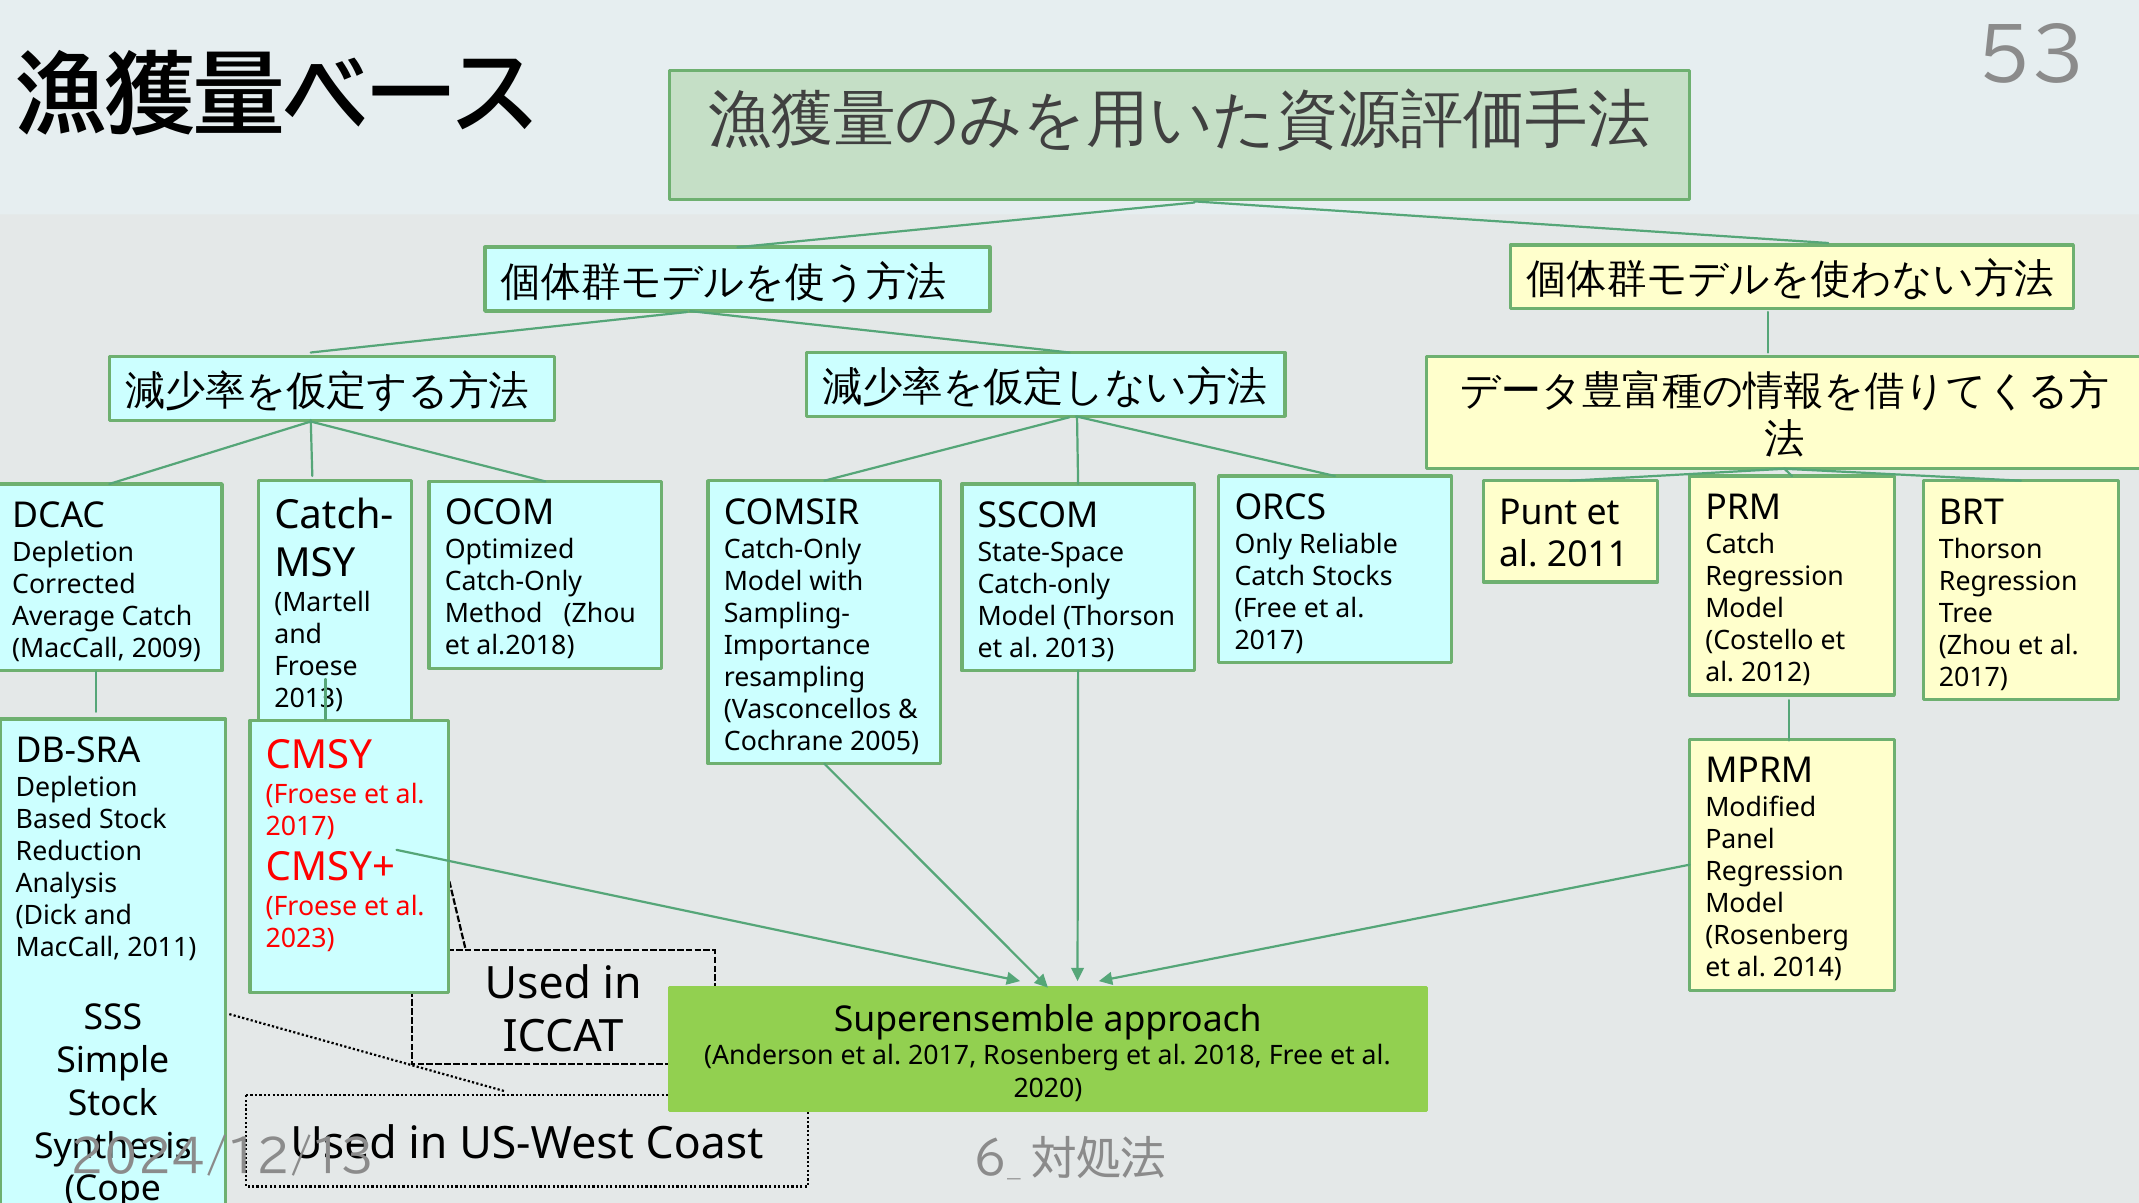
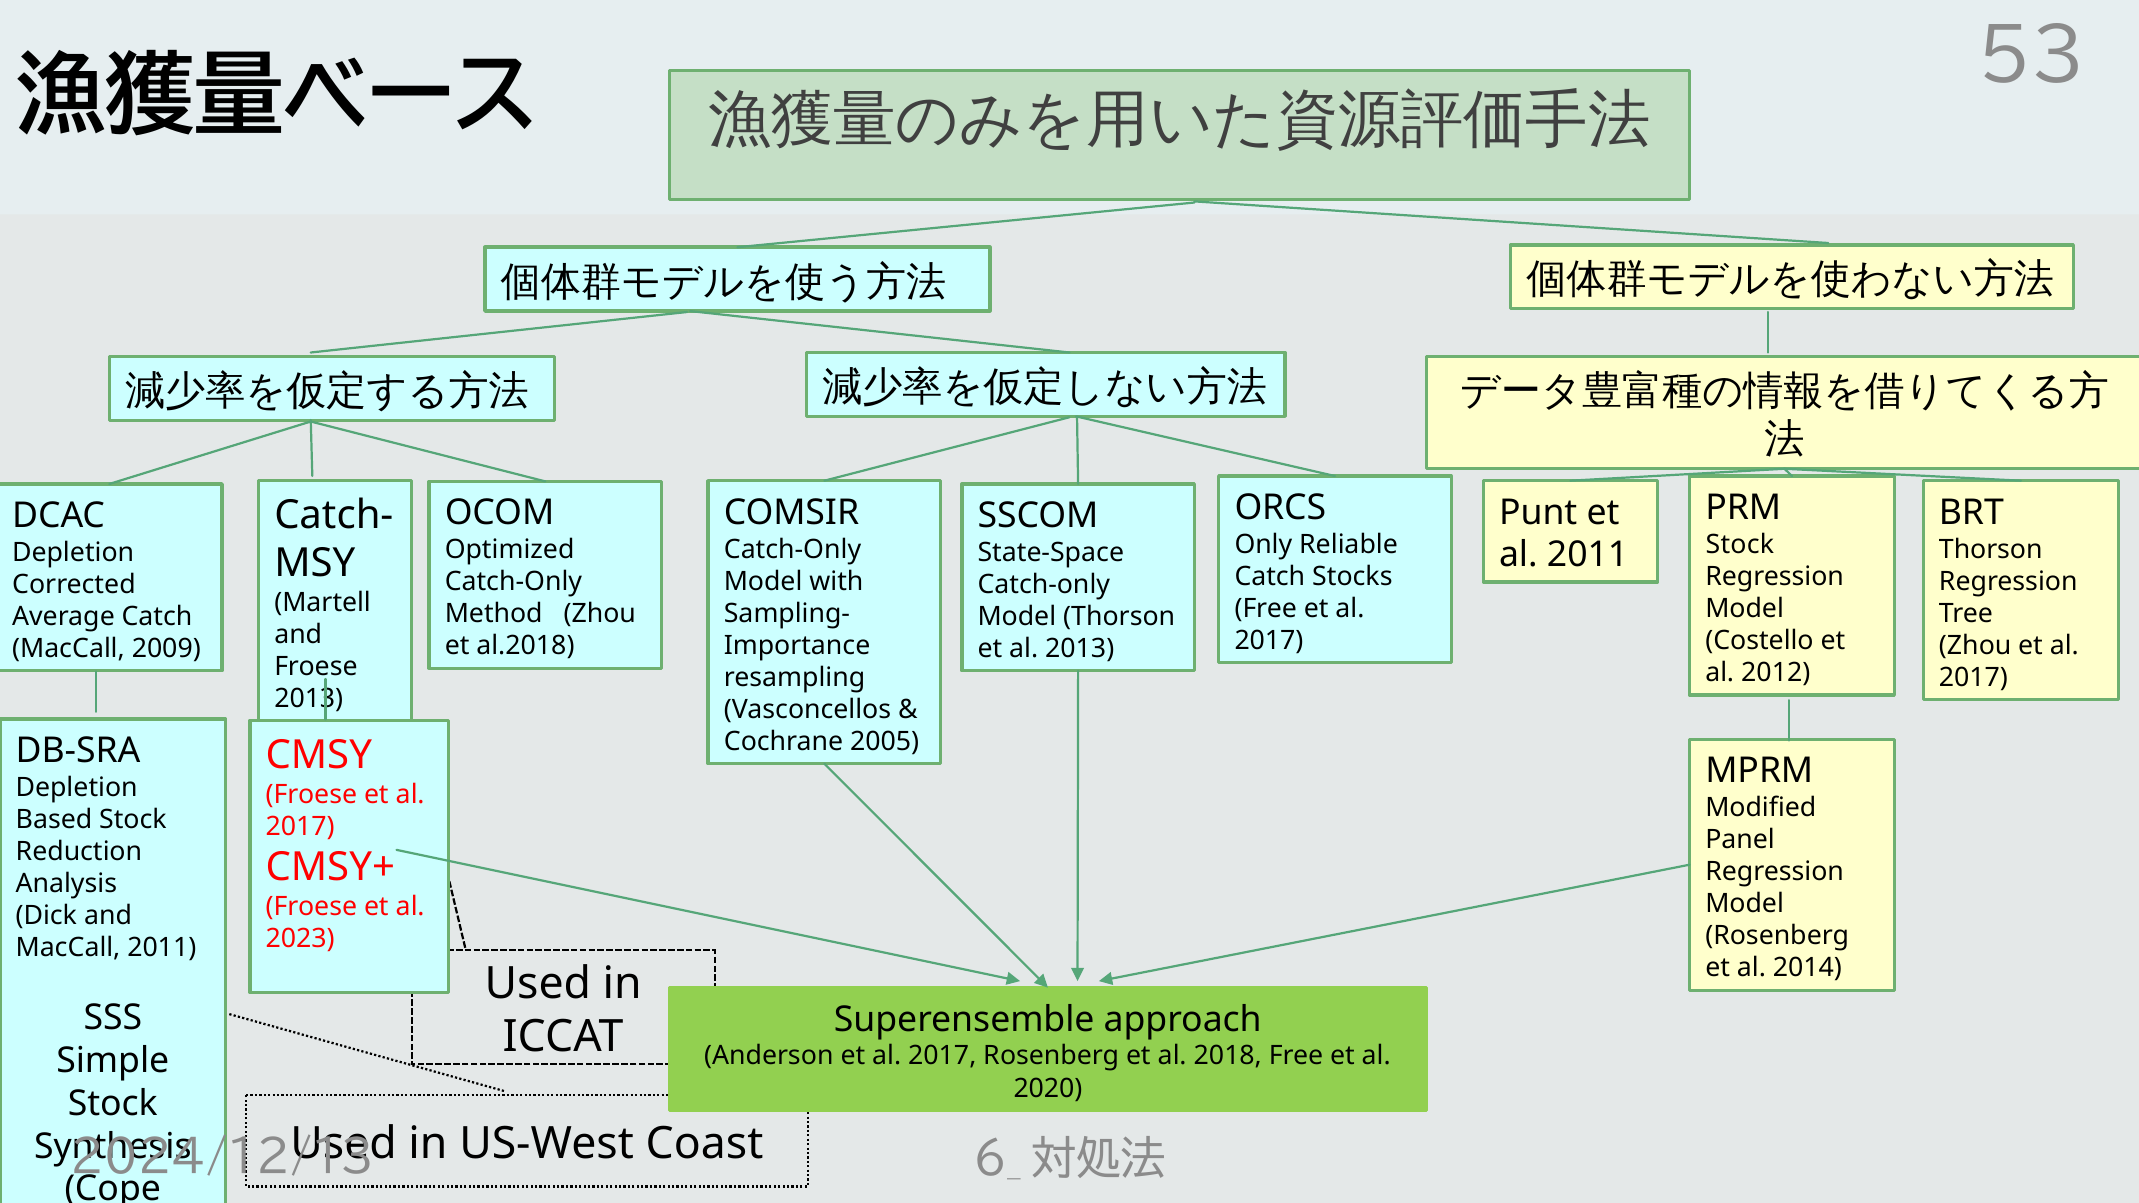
Catch: Catch -> Stock (1740, 545)
